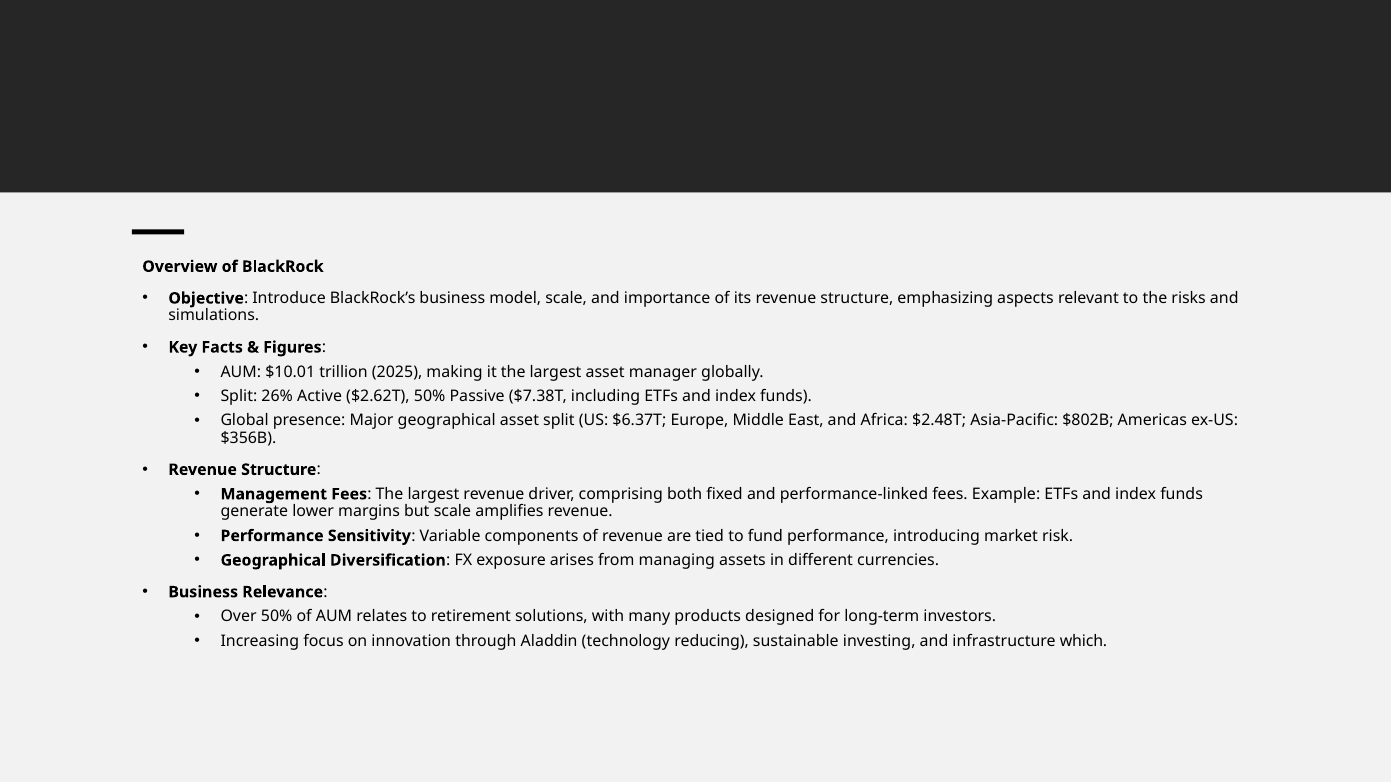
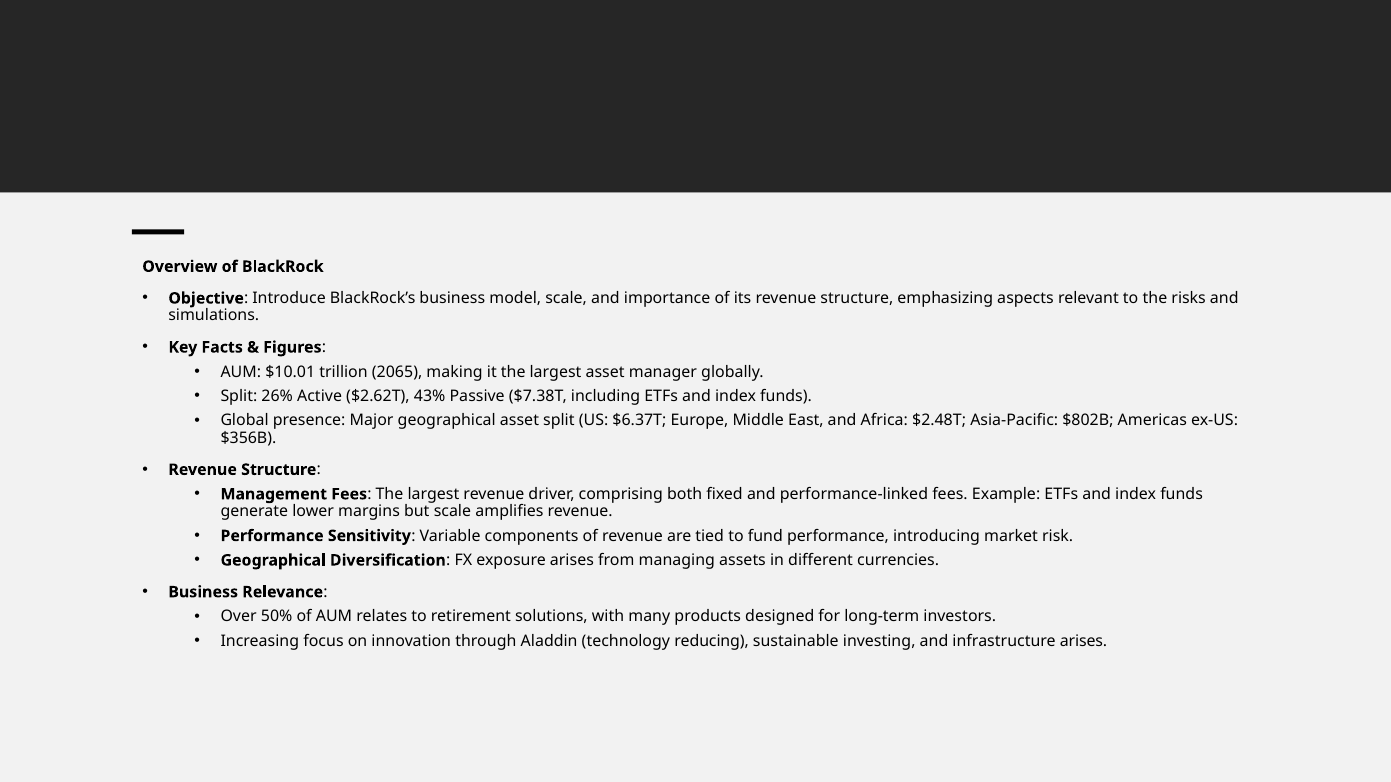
2025: 2025 -> 2065 (397, 372)
$2.62T 50%: 50% -> 43% (430, 396)
infrastructure which: which -> arises (1083, 641)
